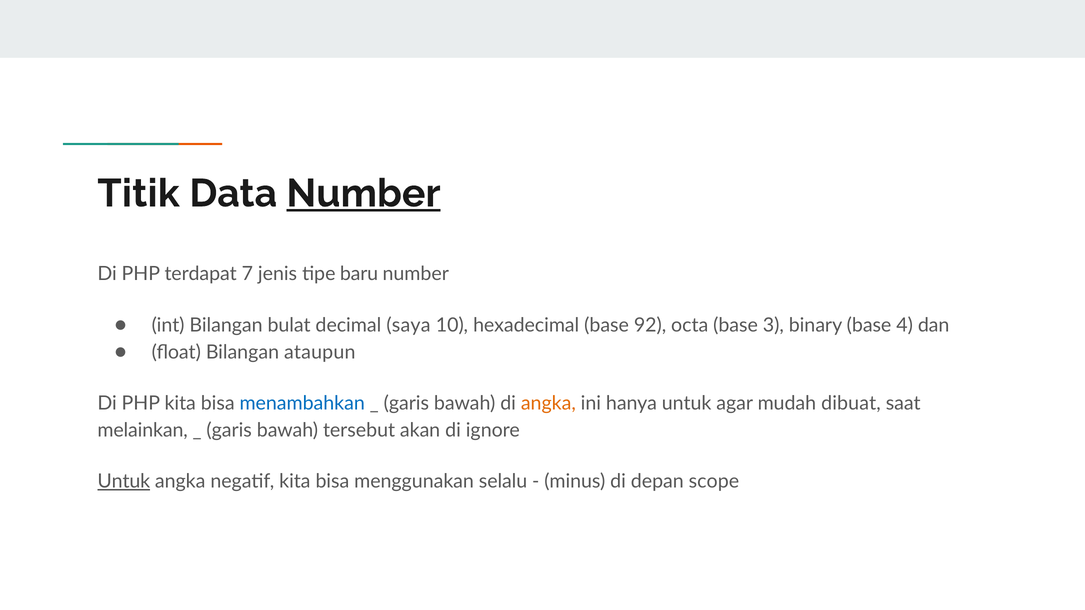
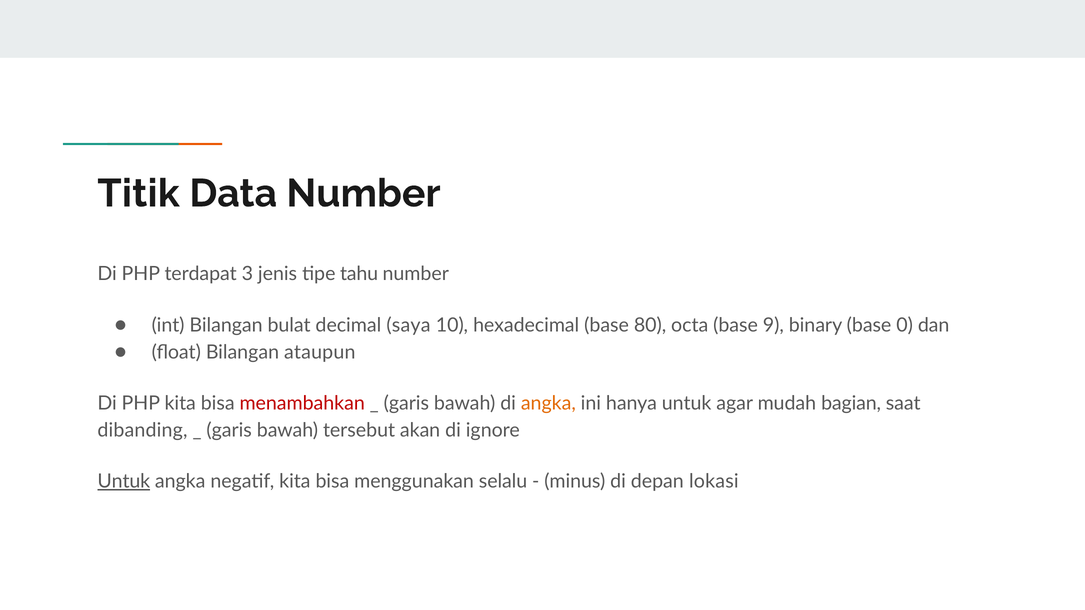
Number underline: present -> none (363, 194)
7: 7 -> 3 (247, 274)
baru: baru -> tahu (359, 274)
92: 92 -> 80 (650, 325)
3: 3 -> 9 (773, 325)
4: 4 -> 0 (905, 325)
menambahkan colour: blue -> red (302, 403)
dibuat: dibuat -> bagian (851, 403)
melainkan: melainkan -> dibanding (142, 431)
scope: scope -> lokasi (714, 482)
